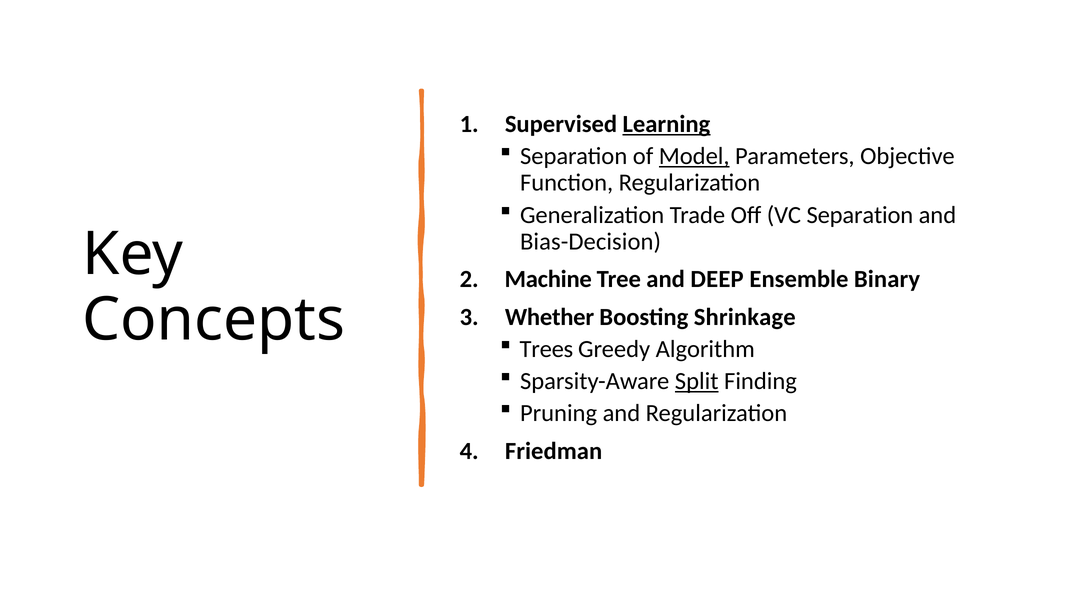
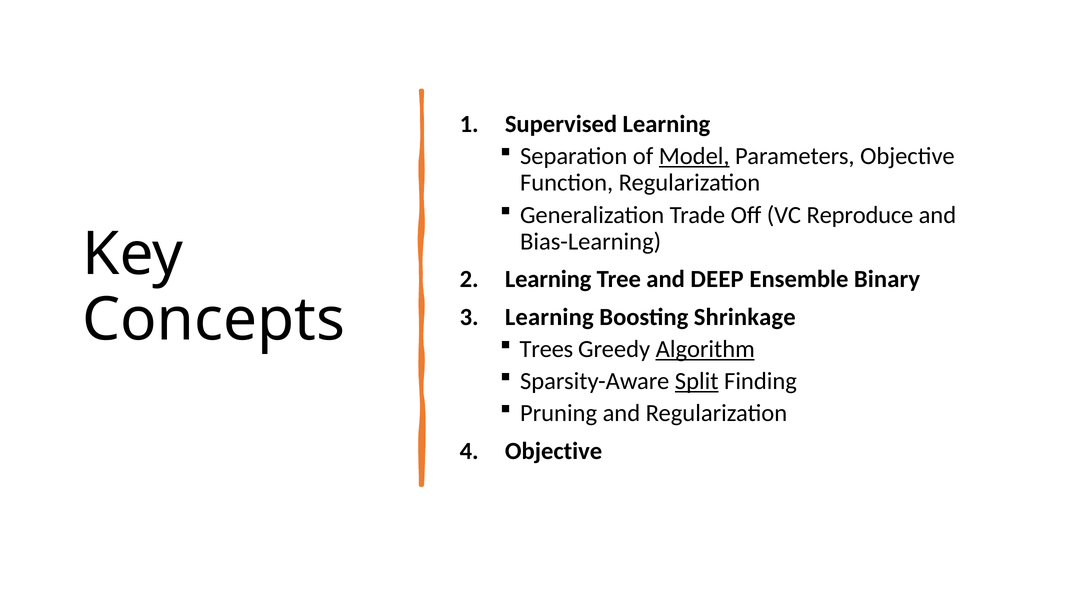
Learning underline: present -> none (666, 124)
VC Separation: Separation -> Reproduce (860, 215)
Bias-Decision: Bias-Decision -> Bias-Learning (591, 242)
Machine: Machine -> Learning (548, 279)
Whether: Whether -> Learning (549, 317)
Algorithm underline: none -> present (705, 349)
Friedman: Friedman -> Objective (554, 451)
